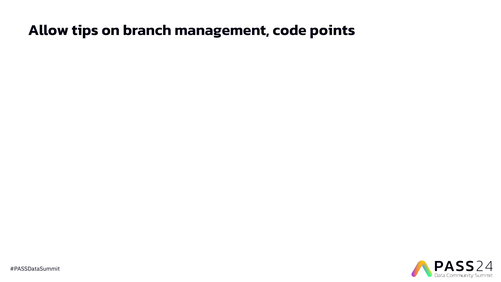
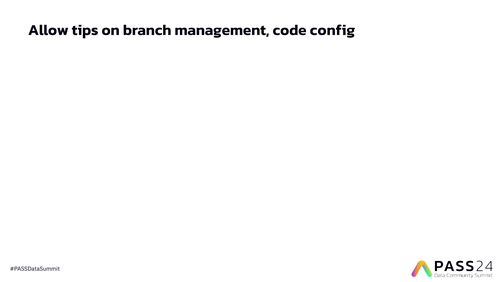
points: points -> config (332, 30)
